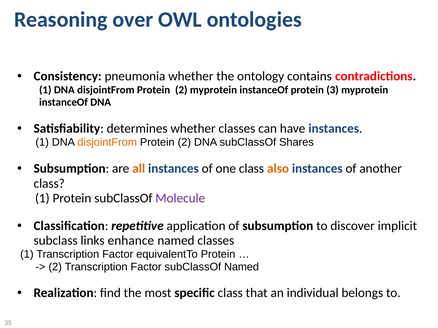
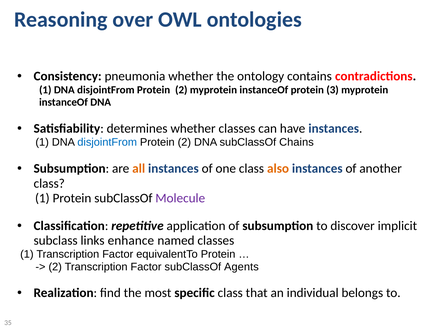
disjointFrom colour: orange -> blue (107, 142)
Shares: Shares -> Chains (296, 142)
subClassOf Named: Named -> Agents (241, 267)
